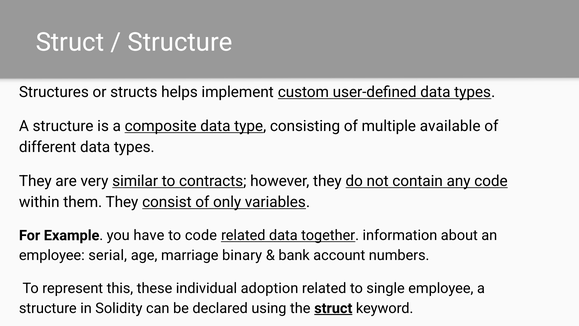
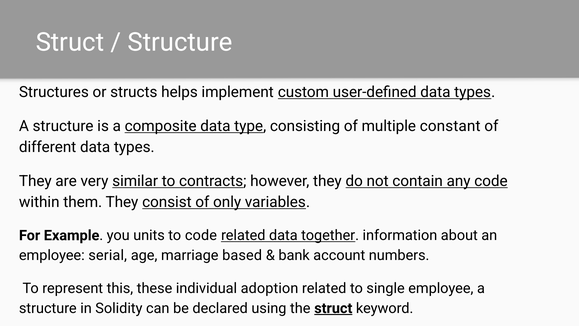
available: available -> constant (450, 126)
have: have -> units (149, 235)
binary: binary -> based (242, 255)
